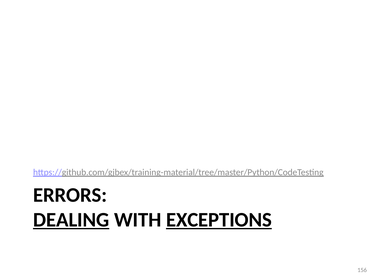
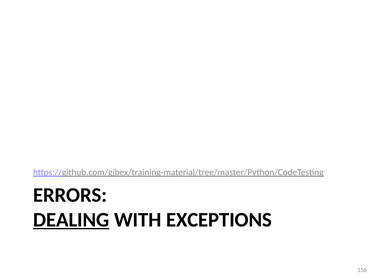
EXCEPTIONS underline: present -> none (219, 220)
